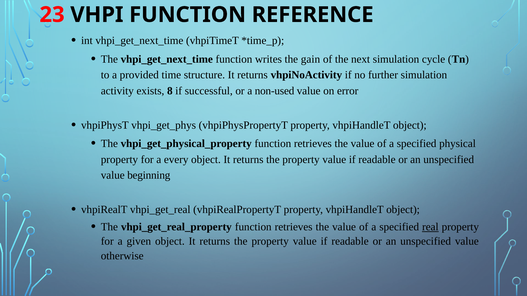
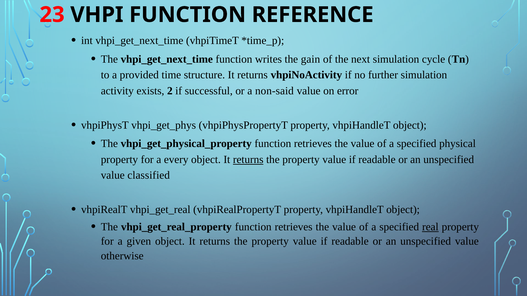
8: 8 -> 2 (170, 91)
non-used: non-used -> non-said (274, 91)
returns underline: none -> present (248, 160)
beginning: beginning -> classified (149, 176)
